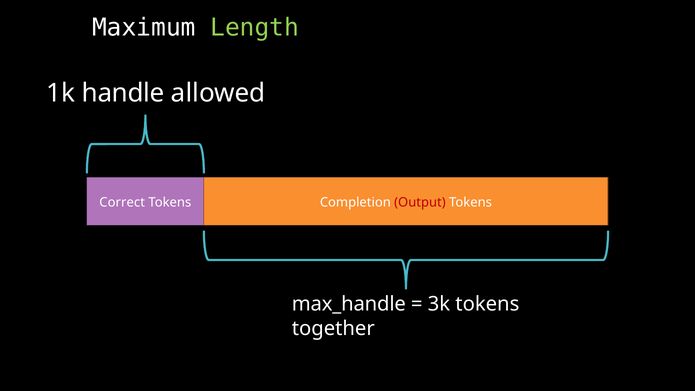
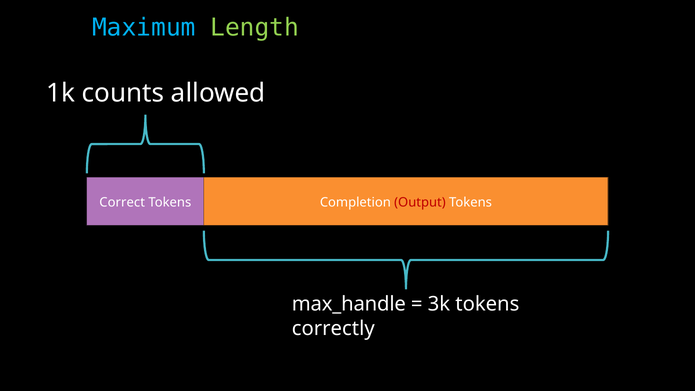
Maximum colour: white -> light blue (144, 27)
handle: handle -> counts (123, 93)
together: together -> correctly (333, 328)
